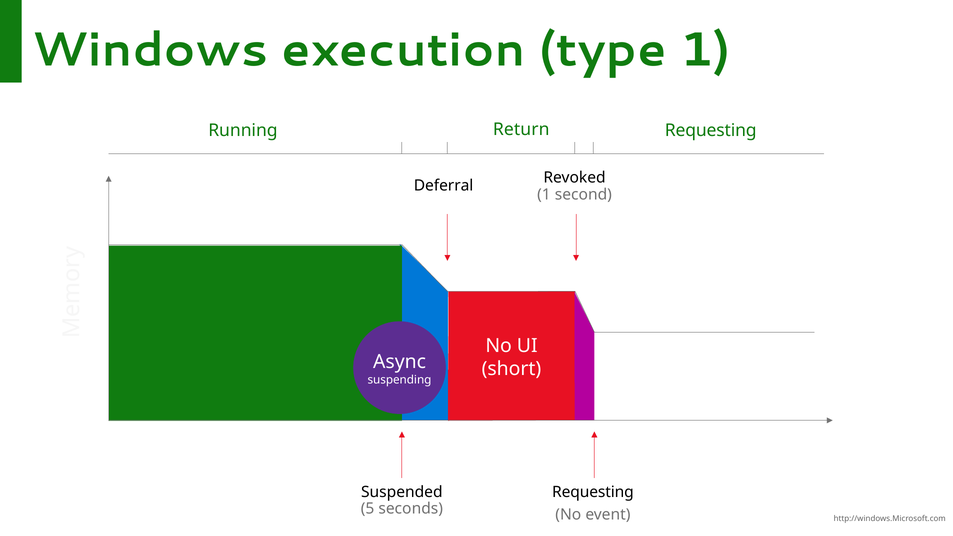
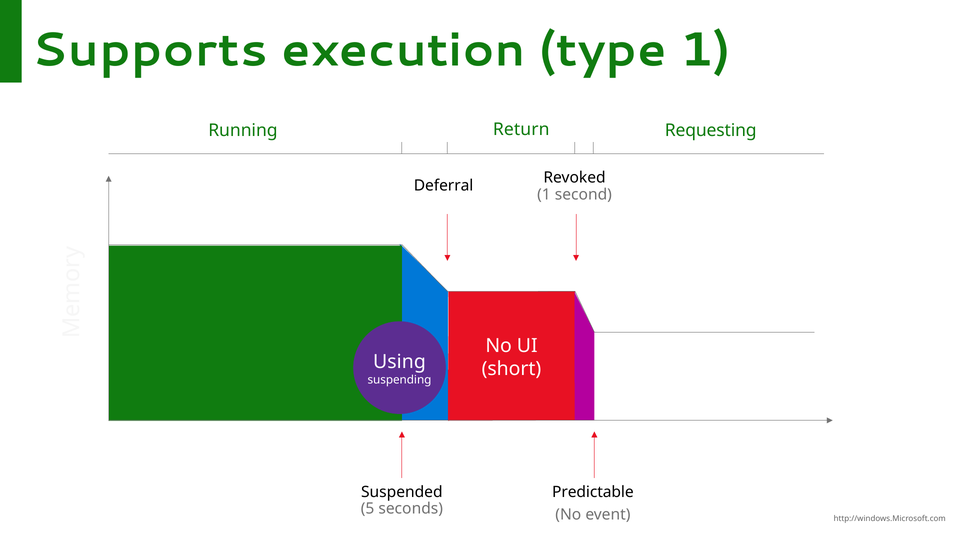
Windows: Windows -> Supports (150, 50)
Async: Async -> Using (399, 362)
Requesting: Requesting -> Predictable (593, 492)
